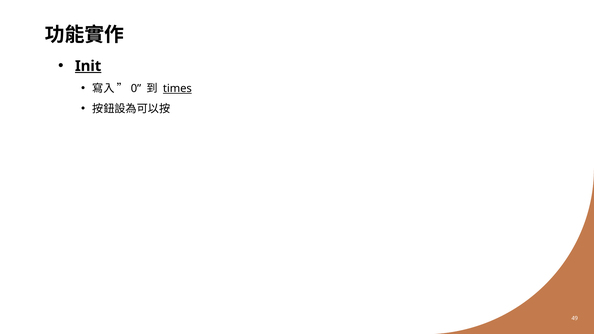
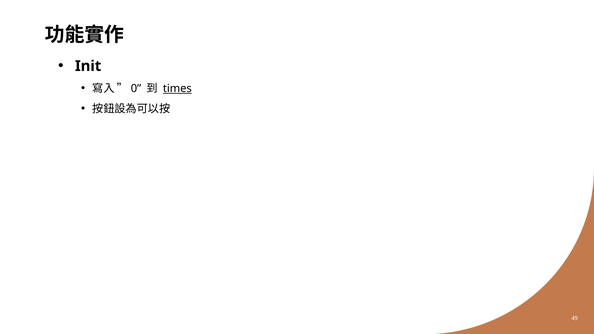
Init underline: present -> none (88, 66)
